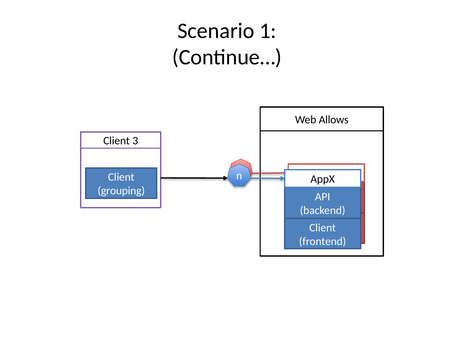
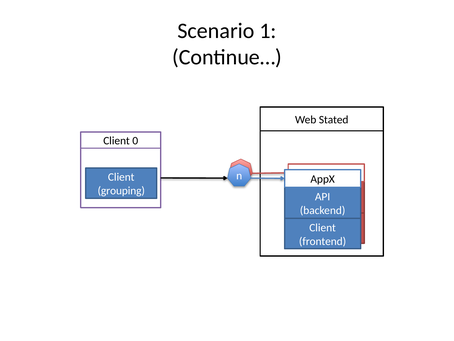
Allows: Allows -> Stated (334, 120)
3: 3 -> 0 (135, 141)
